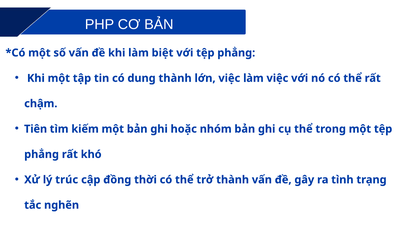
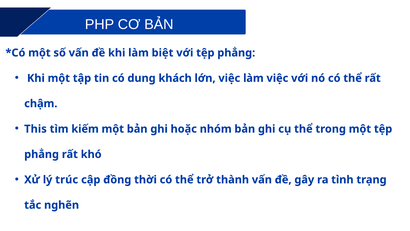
dung thành: thành -> khách (175, 78)
Tiên: Tiên -> This (35, 129)
